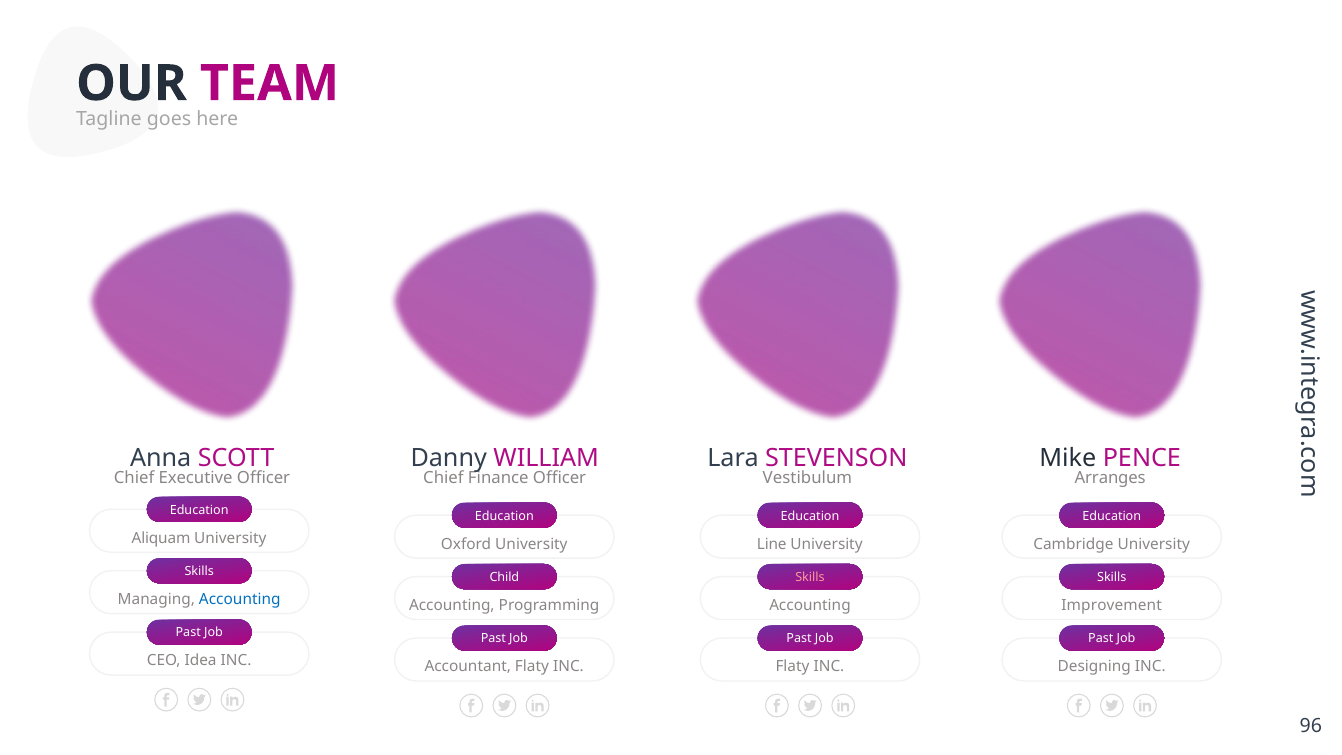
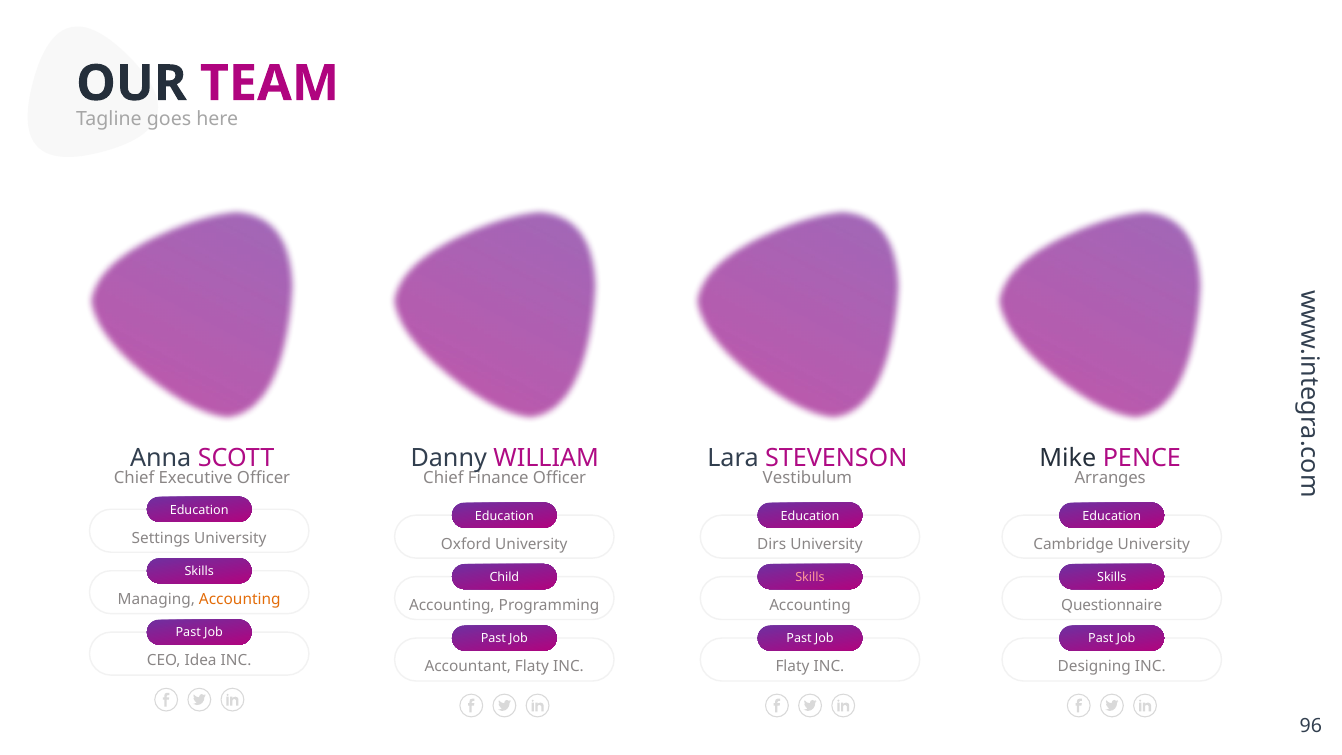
Aliquam: Aliquam -> Settings (161, 538)
Line: Line -> Dirs (772, 544)
Accounting colour: blue -> orange (240, 599)
Improvement: Improvement -> Questionnaire (1112, 605)
